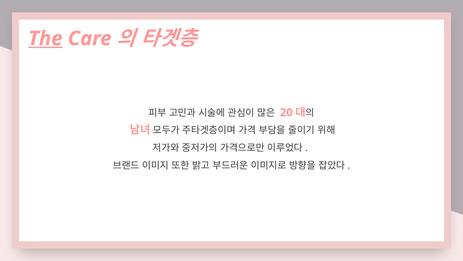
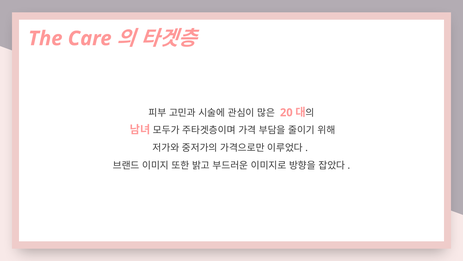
The underline: present -> none (45, 38)
